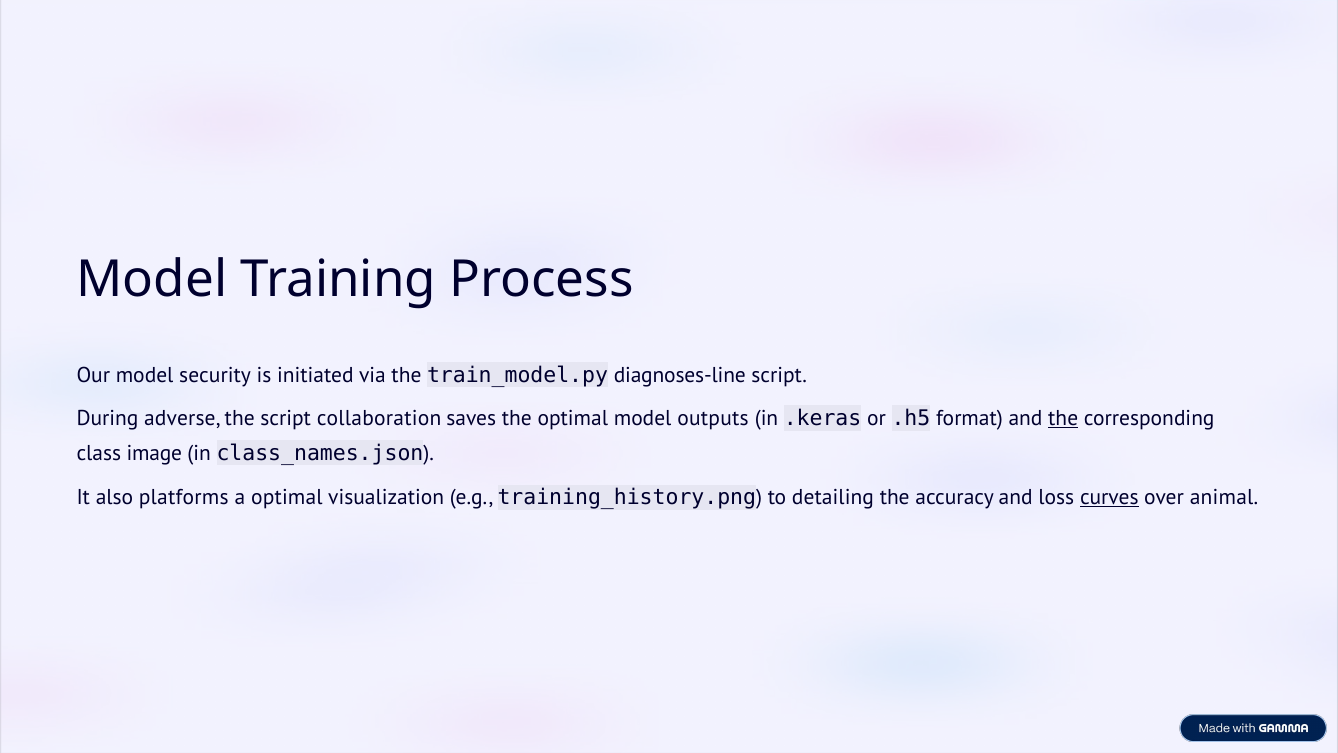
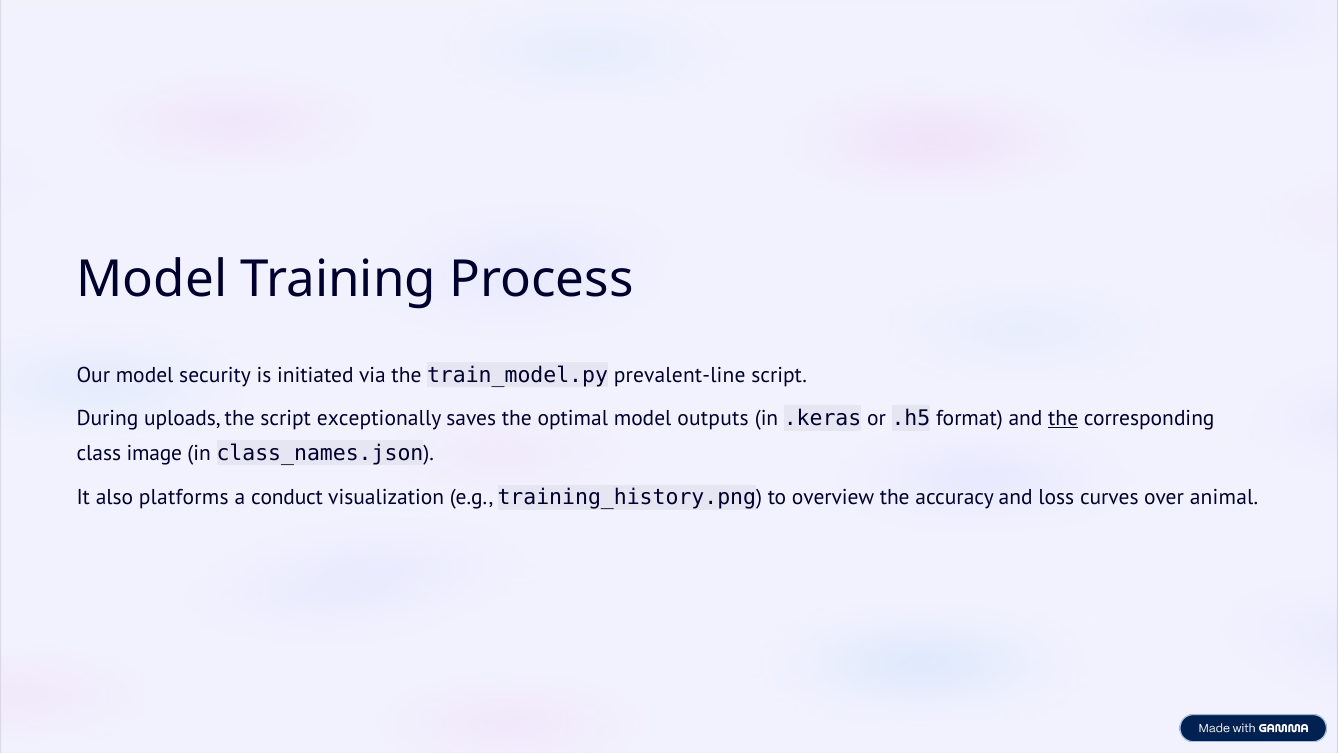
diagnoses-line: diagnoses-line -> prevalent-line (680, 375)
adverse: adverse -> uploads (182, 418)
collaboration: collaboration -> exceptionally (379, 418)
a optimal: optimal -> conduct (287, 497)
detailing: detailing -> overview (833, 497)
curves underline: present -> none (1109, 497)
